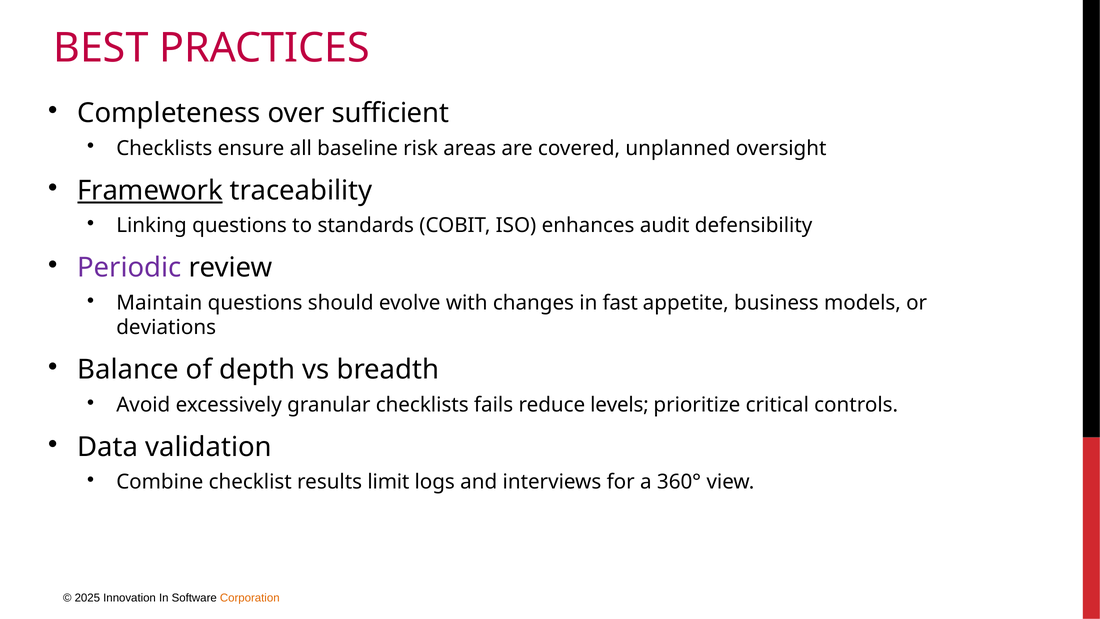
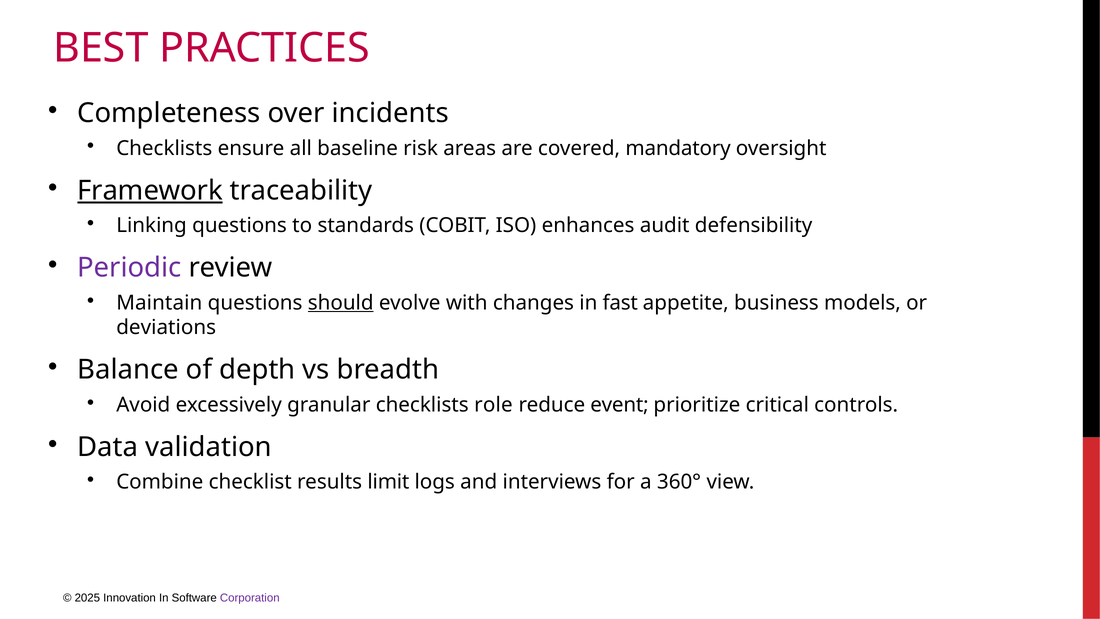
sufficient: sufficient -> incidents (390, 113)
unplanned: unplanned -> mandatory (678, 148)
should underline: none -> present (341, 303)
fails: fails -> role (493, 405)
levels: levels -> event (620, 405)
Corporation colour: orange -> purple (250, 598)
